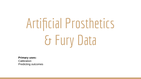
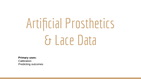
Fury: Fury -> Lace (64, 41)
